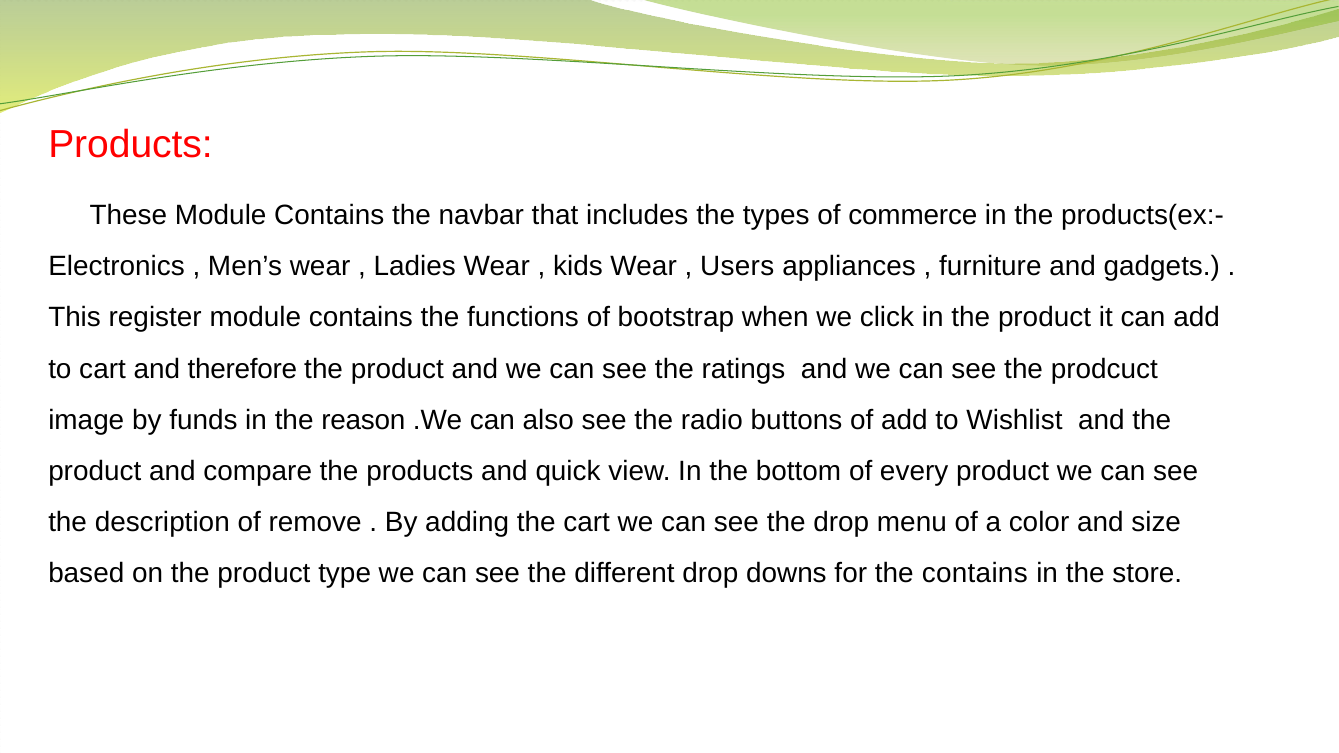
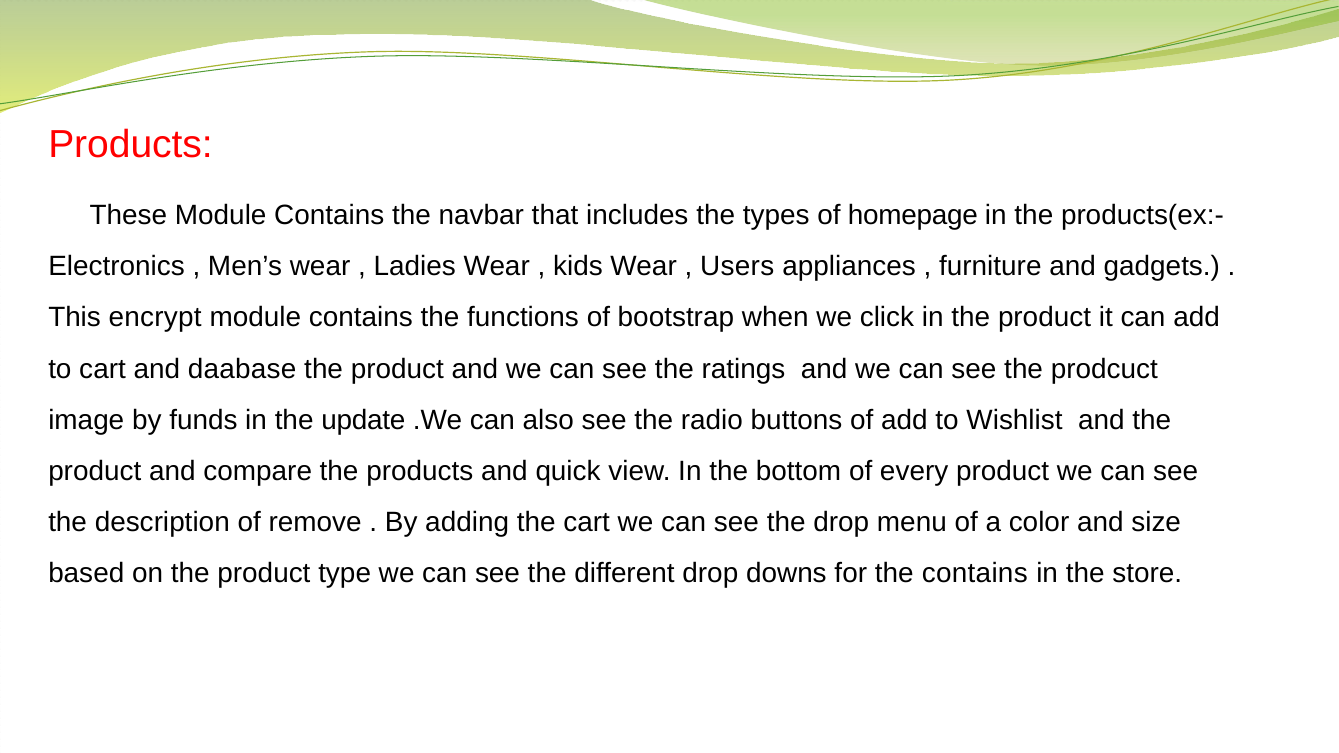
commerce: commerce -> homepage (913, 215)
register: register -> encrypt (155, 318)
therefore: therefore -> daabase (242, 369)
reason: reason -> update (363, 420)
